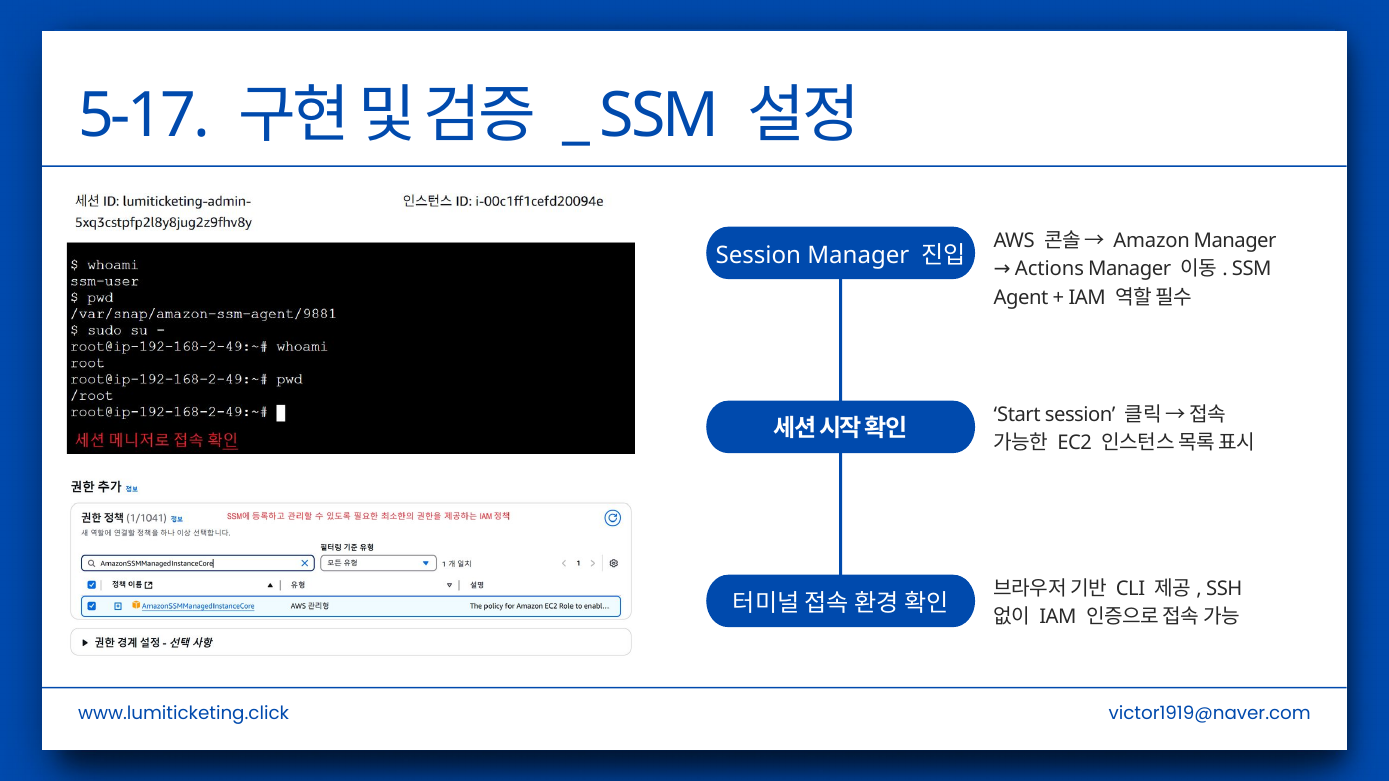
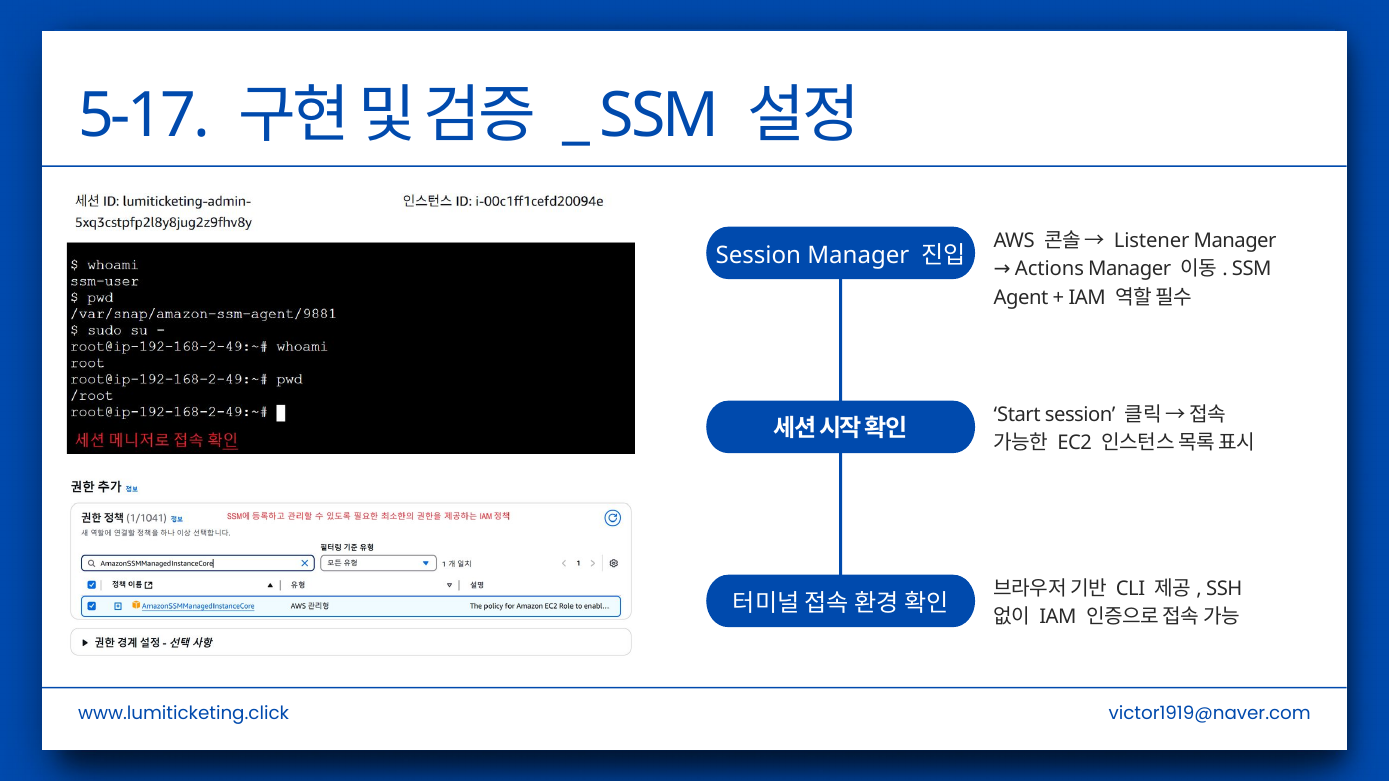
Amazon: Amazon -> Listener (1152, 241)
